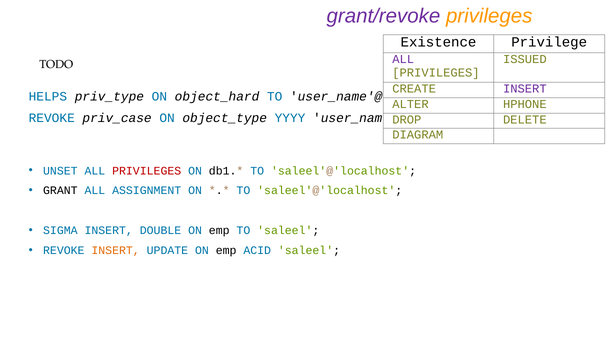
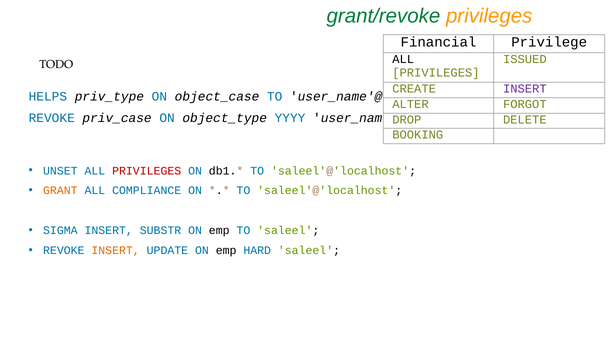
grant/revoke colour: purple -> green (383, 16)
Existence: Existence -> Financial (438, 42)
ALL colour: purple -> black (403, 59)
object_hard: object_hard -> object_case (217, 96)
HPHONE: HPHONE -> FORGOT (525, 104)
DIAGRAM: DIAGRAM -> BOOKING (418, 135)
GRANT colour: black -> orange (60, 191)
ASSIGNMENT: ASSIGNMENT -> COMPLIANCE (147, 191)
DOUBLE: DOUBLE -> SUBSTR (161, 231)
ACID: ACID -> HARD (257, 251)
